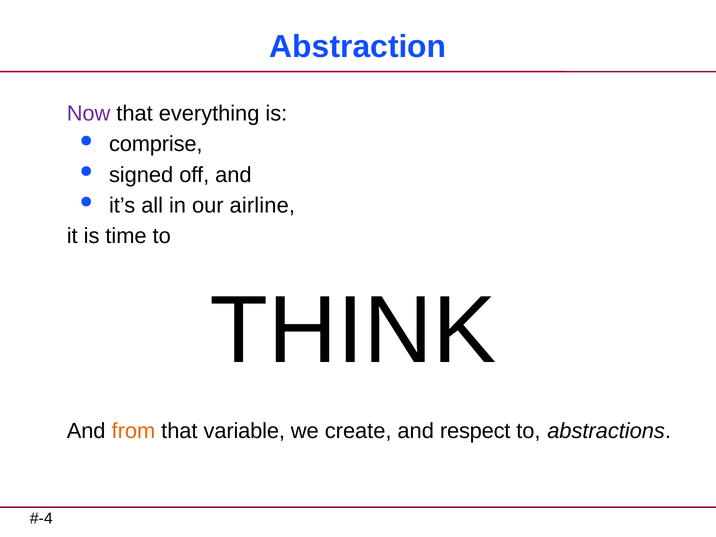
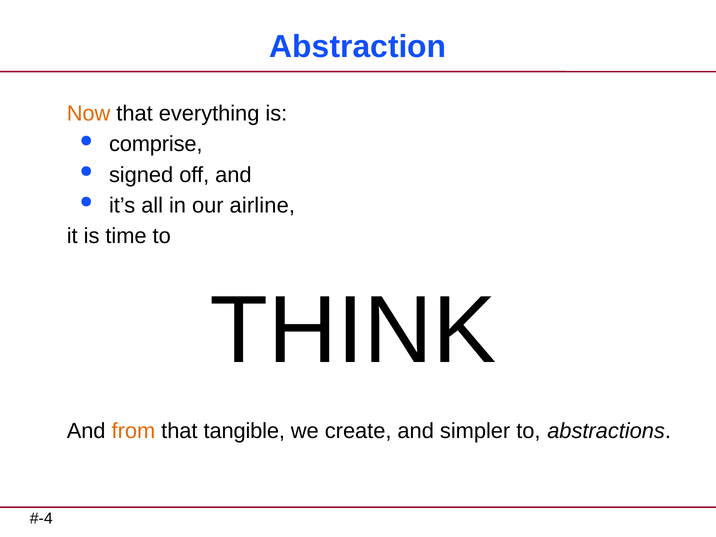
Now colour: purple -> orange (89, 114)
variable: variable -> tangible (244, 431)
respect: respect -> simpler (475, 431)
